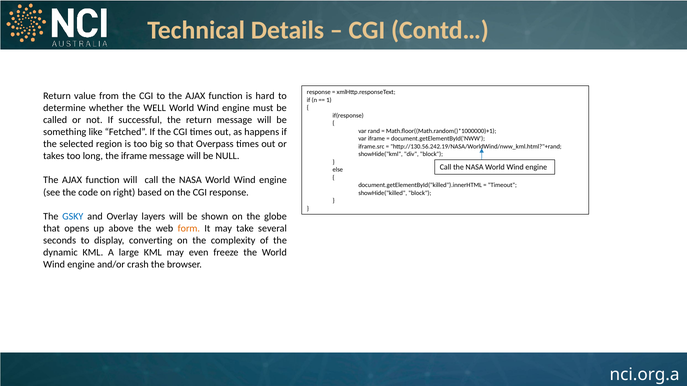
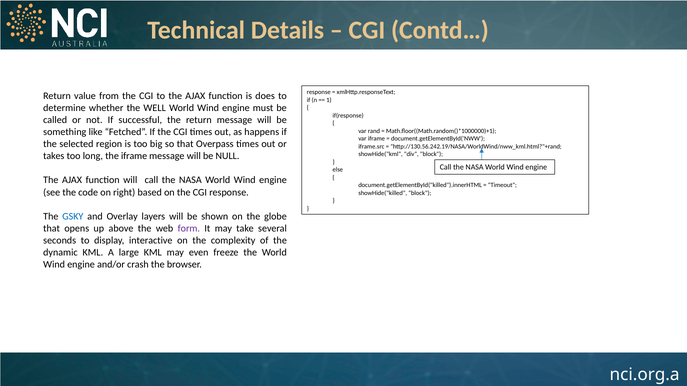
hard: hard -> does (265, 96)
form colour: orange -> purple (189, 229)
converting: converting -> interactive (151, 241)
